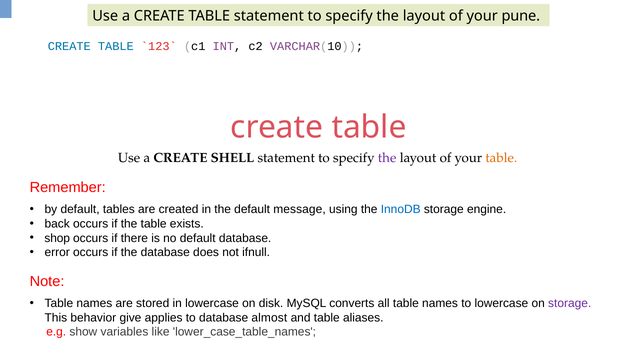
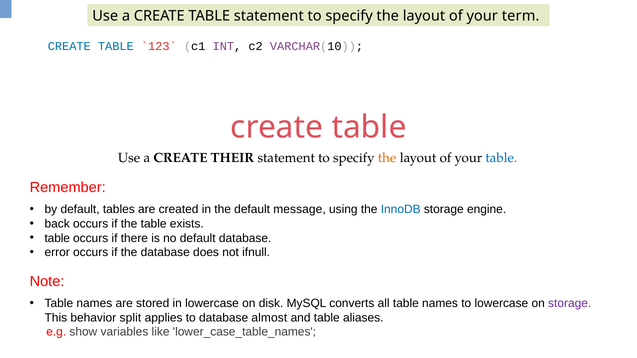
pune: pune -> term (521, 16)
SHELL: SHELL -> THEIR (232, 158)
the colour: purple -> orange (387, 158)
table colour: orange -> blue (501, 158)
shop: shop -> table (57, 238)
give: give -> split (130, 318)
